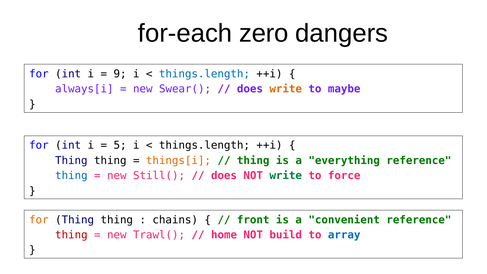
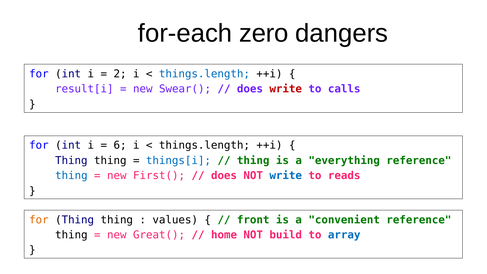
9: 9 -> 2 (120, 74)
always[i: always[i -> result[i (84, 89)
write colour: orange -> red (286, 89)
maybe: maybe -> calls (344, 89)
5: 5 -> 6 (120, 145)
things[i colour: orange -> blue (178, 160)
Still(: Still( -> First( (159, 176)
write colour: green -> blue (286, 176)
force: force -> reads (344, 176)
chains: chains -> values (175, 220)
thing colour: red -> black (71, 235)
Trawl(: Trawl( -> Great( (159, 235)
